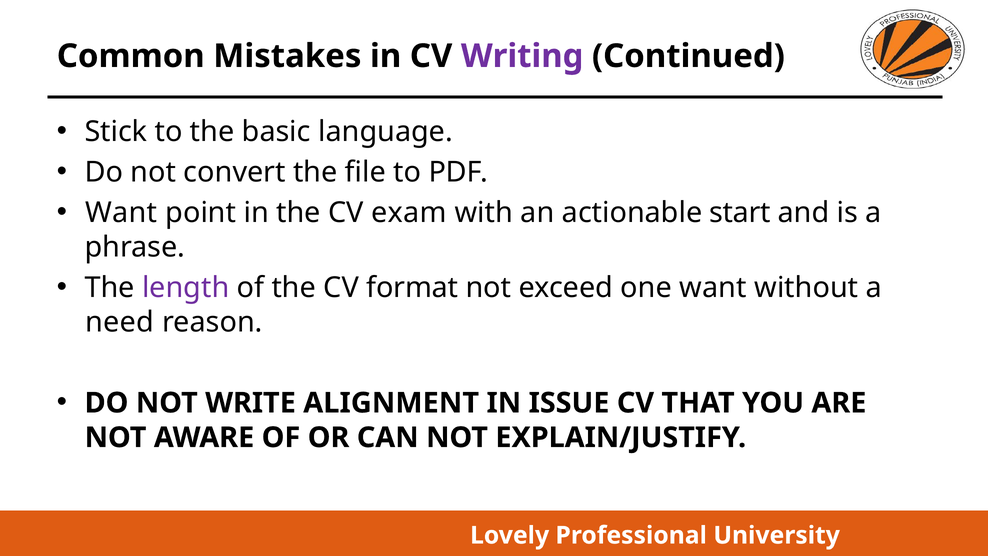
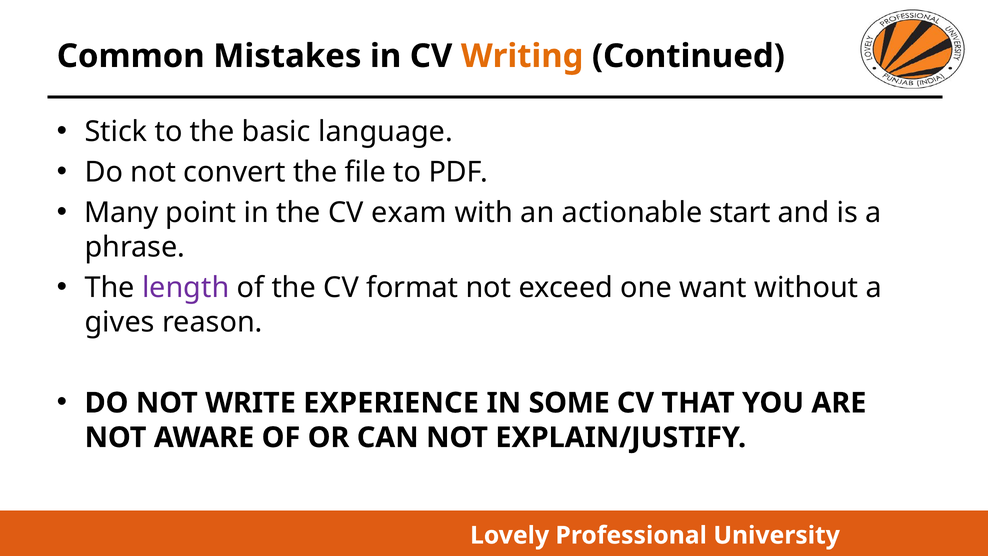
Writing colour: purple -> orange (522, 56)
Want: Want -> Many (121, 212)
need: need -> gives (120, 322)
ALIGNMENT: ALIGNMENT -> EXPERIENCE (391, 403)
ISSUE: ISSUE -> SOME (569, 403)
